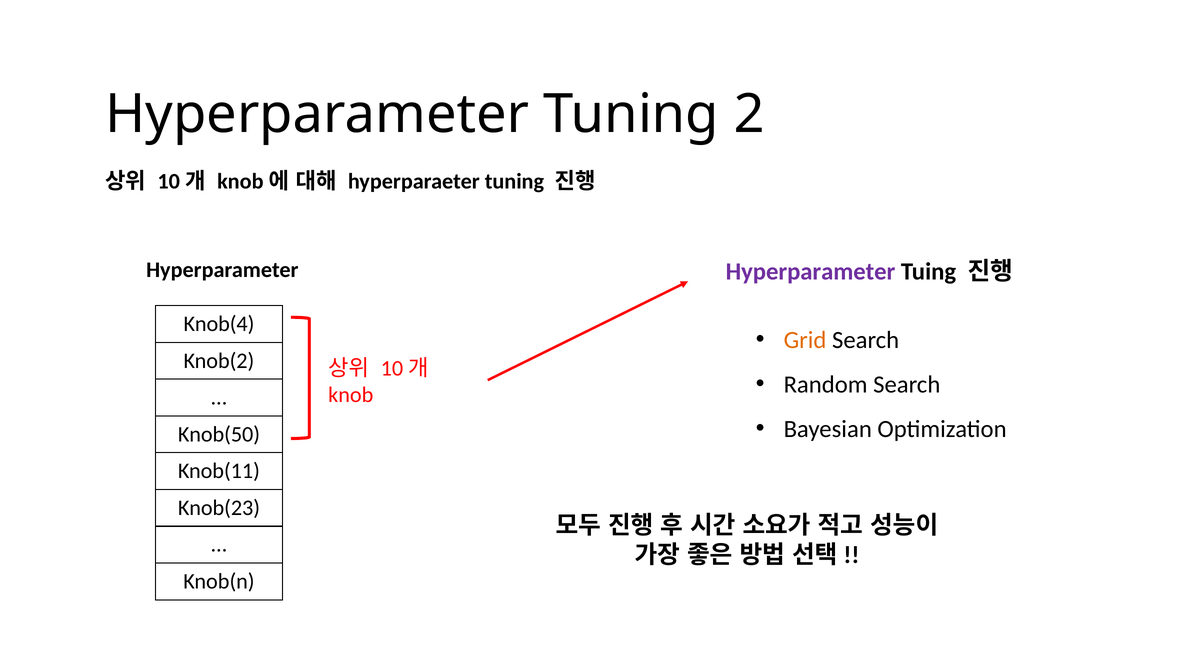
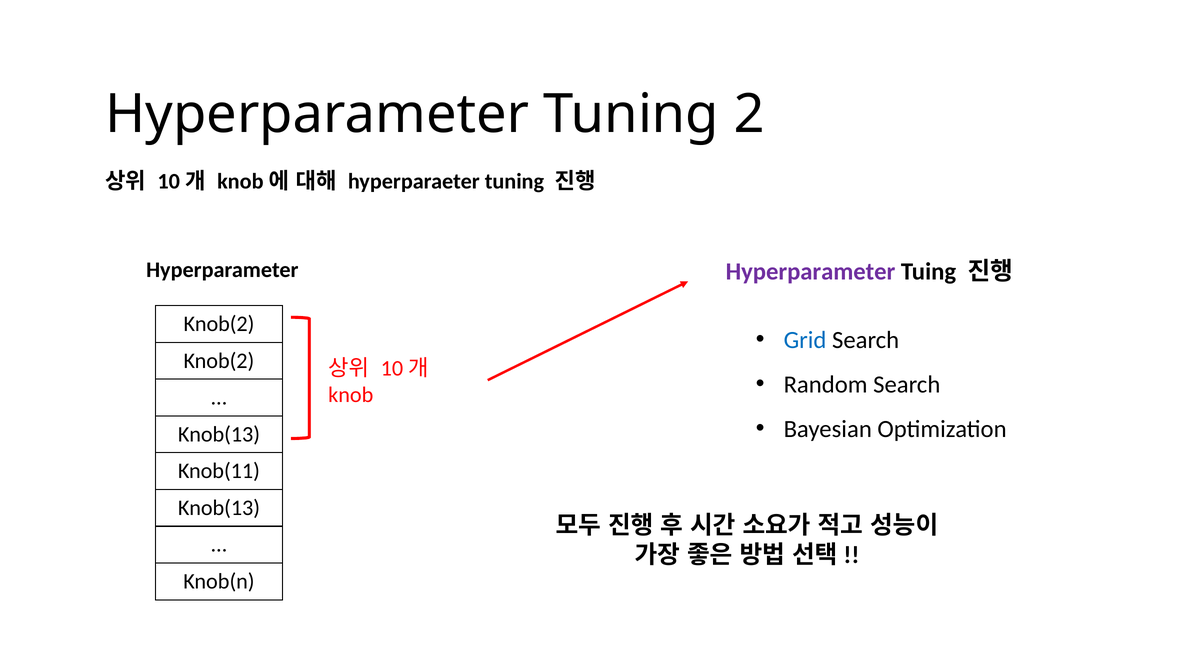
Knob(4: Knob(4 -> Knob(2 (219, 324)
Grid colour: orange -> blue (805, 340)
Knob(50: Knob(50 -> Knob(13 (219, 434)
Knob(23: Knob(23 -> Knob(13 (219, 507)
